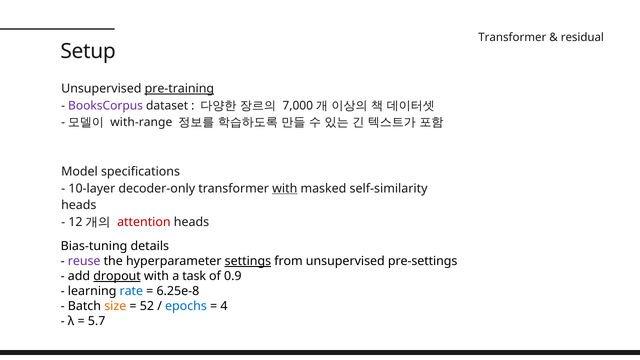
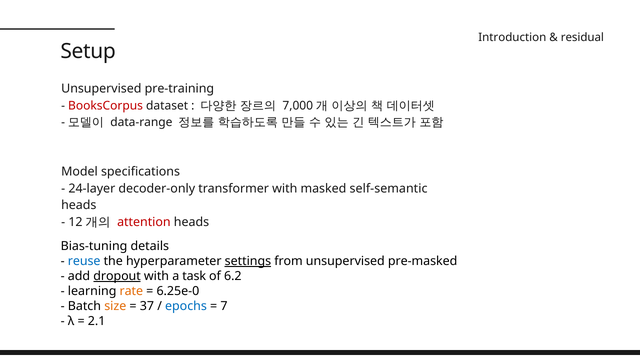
Transformer: Transformer -> Introduction (512, 37)
pre-training underline: present -> none (179, 89)
BooksCorpus colour: purple -> red (106, 106)
with-range: with-range -> data-range (141, 122)
10-layer: 10-layer -> 24-layer (92, 188)
with underline: present -> none (285, 188)
self-similarity: self-similarity -> self-semantic (389, 188)
reuse colour: purple -> blue (84, 261)
pre-settings: pre-settings -> pre-masked (423, 261)
0.9: 0.9 -> 6.2 (233, 276)
rate colour: blue -> orange (131, 291)
6.25e-8: 6.25e-8 -> 6.25e-0 (178, 291)
52: 52 -> 37 (147, 306)
4: 4 -> 7 (224, 306)
5.7: 5.7 -> 2.1 (97, 321)
